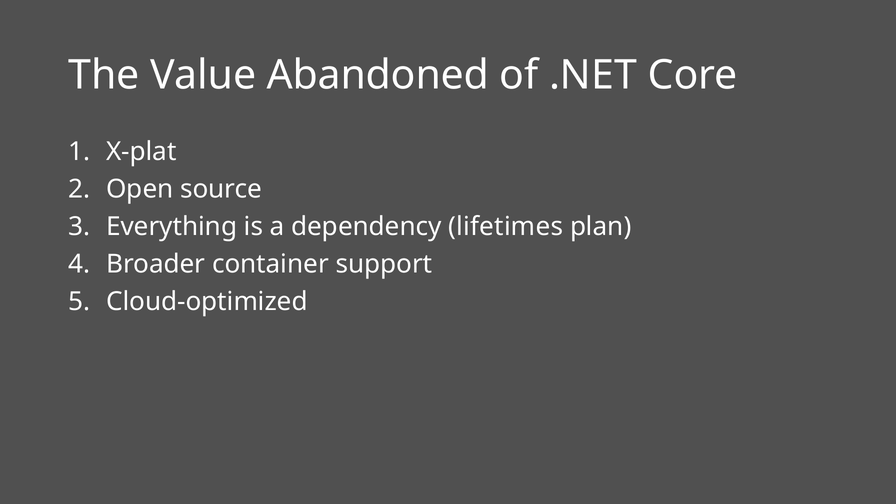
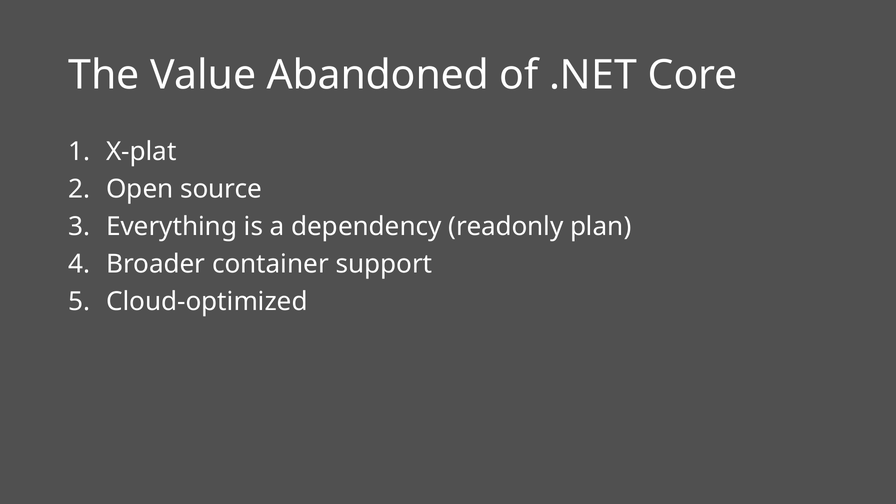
lifetimes: lifetimes -> readonly (506, 226)
